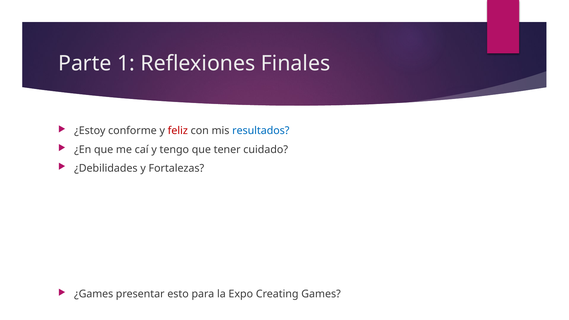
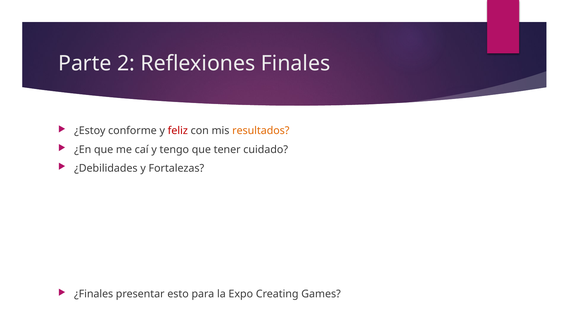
1: 1 -> 2 (126, 63)
resultados colour: blue -> orange (261, 131)
¿Games: ¿Games -> ¿Finales (94, 294)
